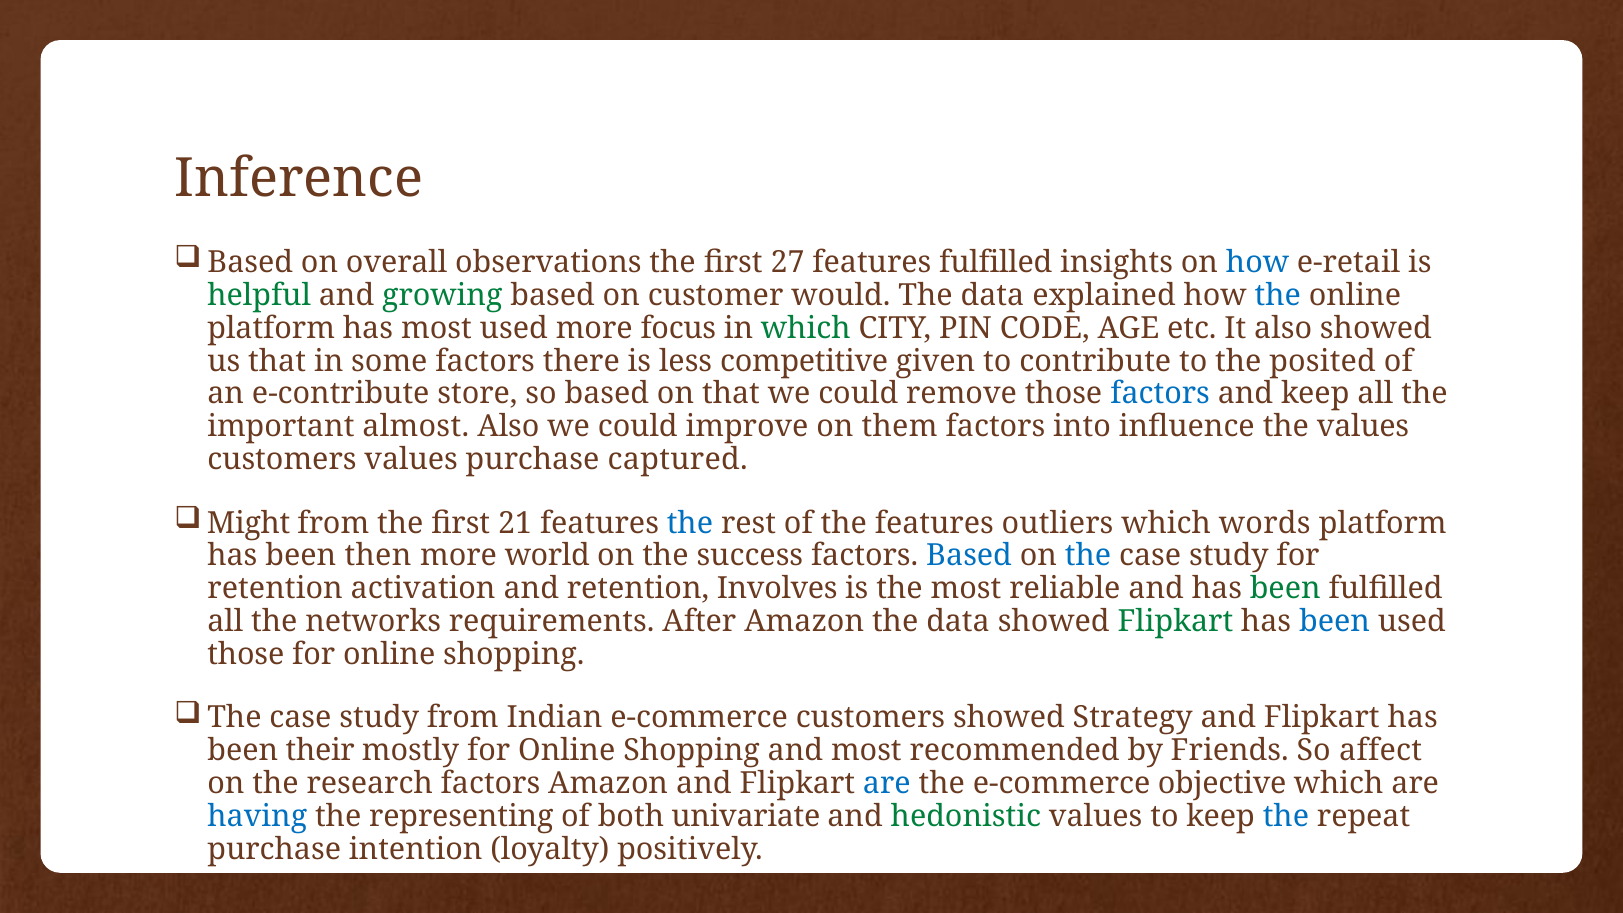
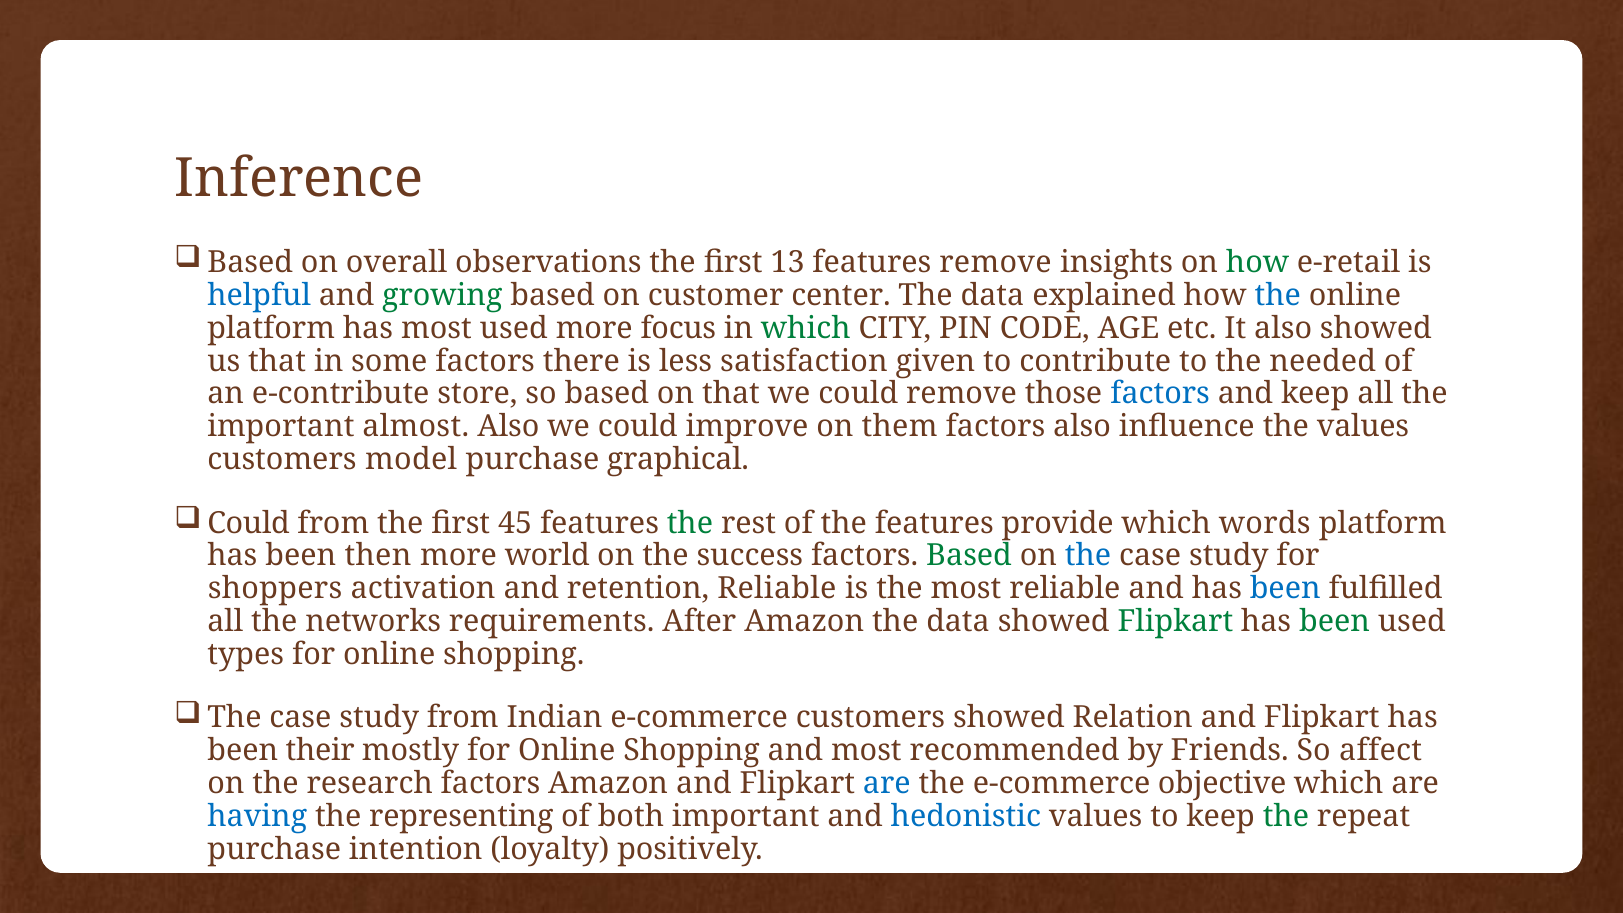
27: 27 -> 13 (788, 262)
features fulfilled: fulfilled -> remove (995, 262)
how colour: blue -> green (1258, 262)
helpful colour: green -> blue (259, 295)
would: would -> center (841, 295)
competitive: competitive -> satisfaction (804, 361)
posited: posited -> needed (1323, 361)
factors into: into -> also (1082, 427)
customers values: values -> model (411, 460)
captured: captured -> graphical (678, 460)
Might: Might -> Could (249, 523)
21: 21 -> 45 (515, 523)
the colour: blue -> green (690, 523)
outliers: outliers -> provide (1058, 523)
Based colour: blue -> green (969, 556)
retention: retention -> shoppers (275, 589)
retention Involves: Involves -> Reliable (777, 589)
been colour: green -> blue (1285, 589)
been colour: blue -> green (1335, 622)
those: those -> types (246, 655)
Strategy: Strategy -> Relation (1133, 718)
both univariate: univariate -> important (746, 817)
hedonistic colour: green -> blue (966, 817)
the colour: blue -> green (1286, 817)
